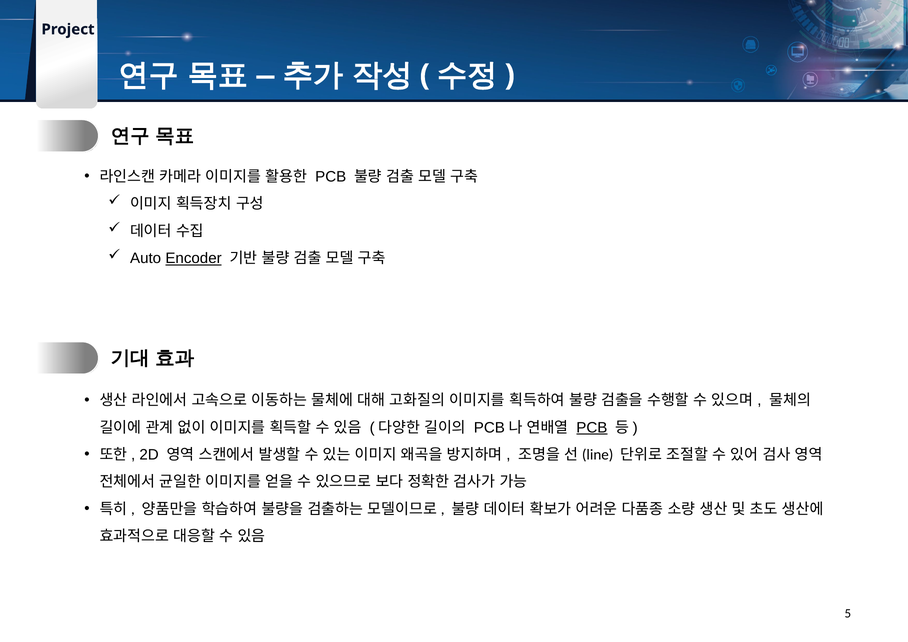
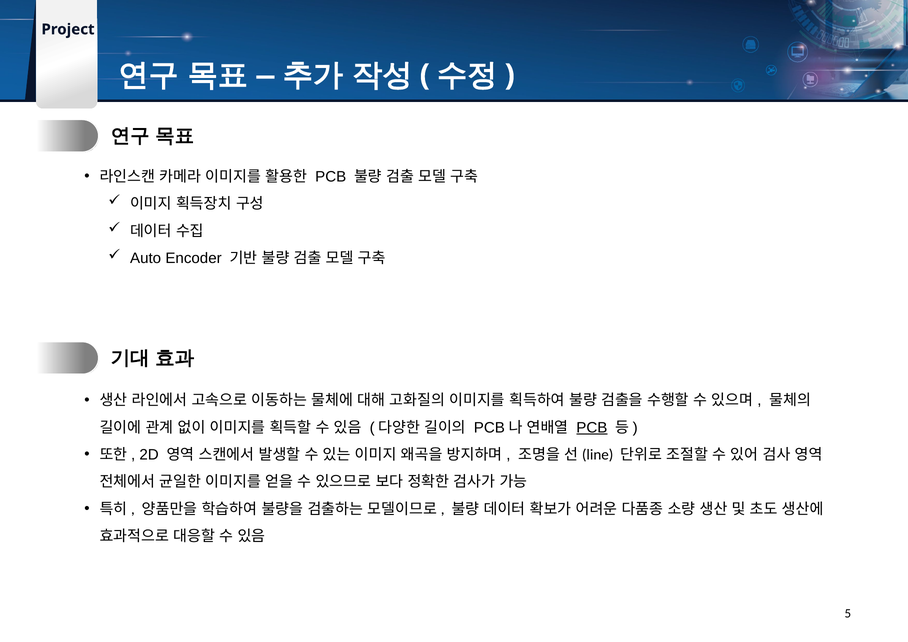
Encoder underline: present -> none (194, 258)
